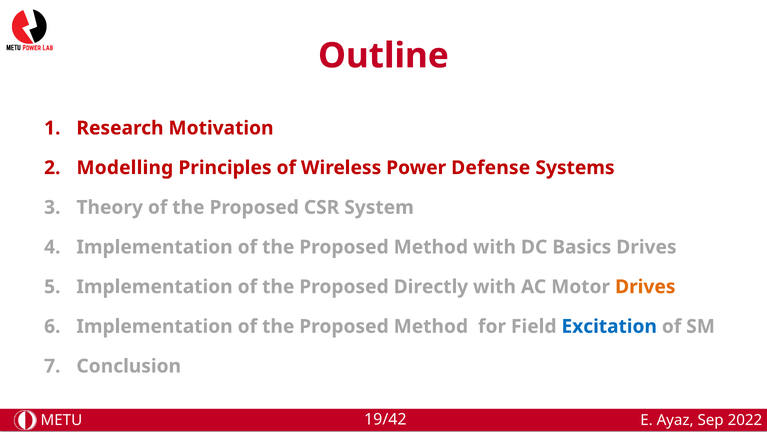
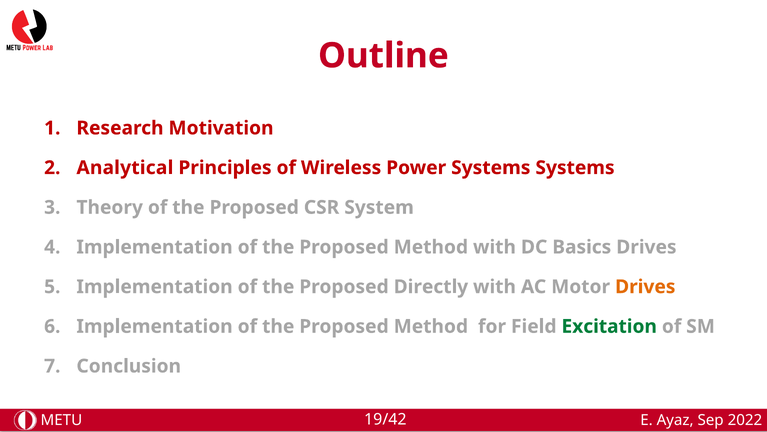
Modelling: Modelling -> Analytical (125, 168)
Power Defense: Defense -> Systems (491, 168)
Excitation colour: blue -> green (609, 326)
